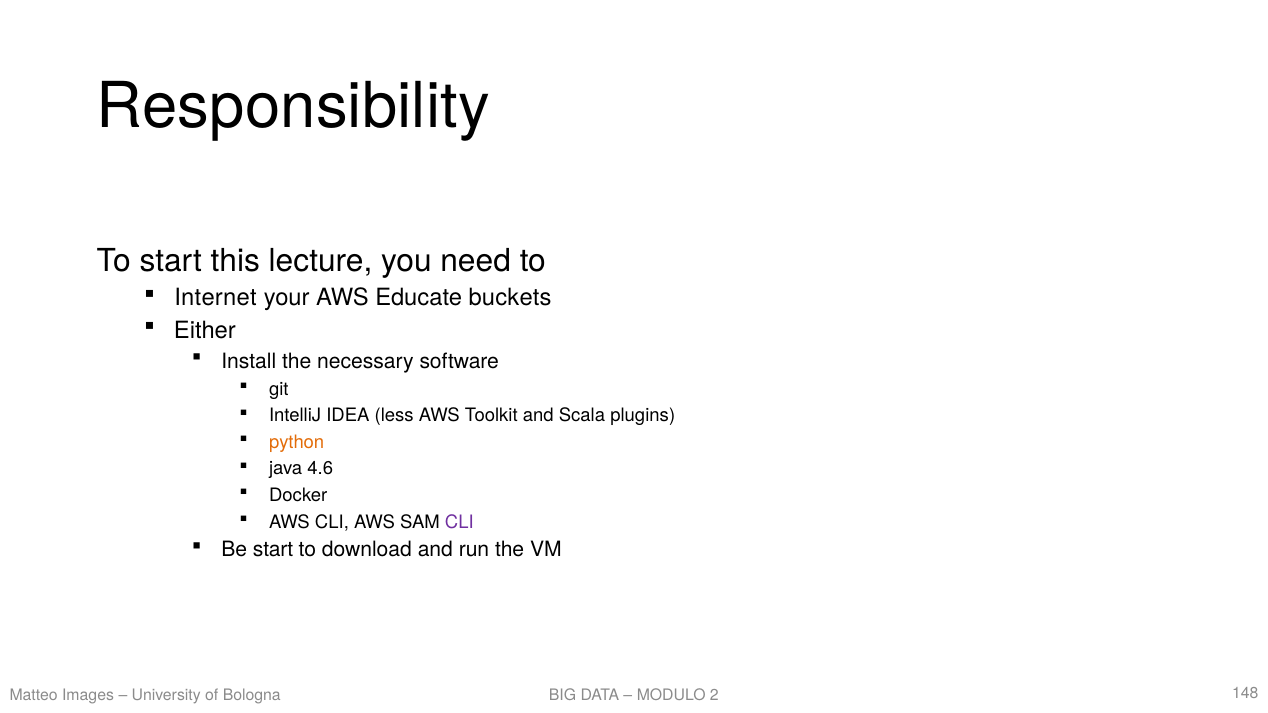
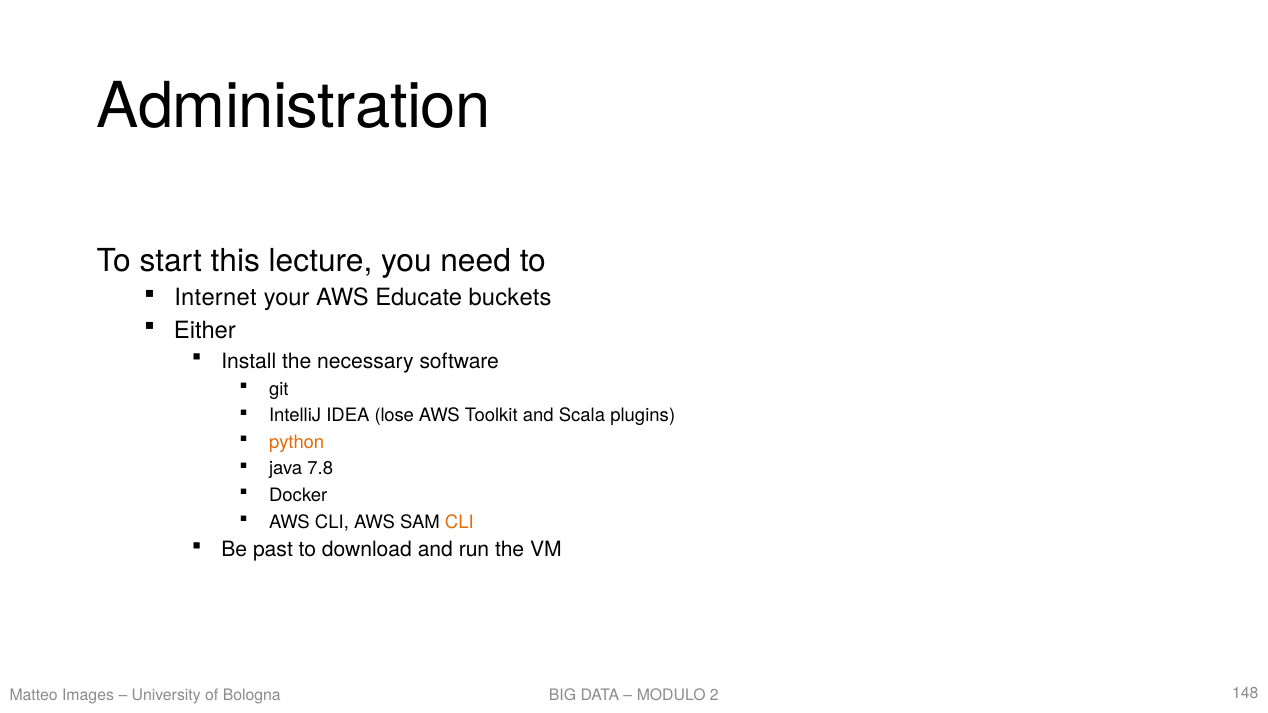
Responsibility: Responsibility -> Administration (294, 106)
less: less -> lose (394, 416)
4.6: 4.6 -> 7.8 (320, 469)
CLI colour: purple -> orange (459, 522)
Be start: start -> past (273, 550)
